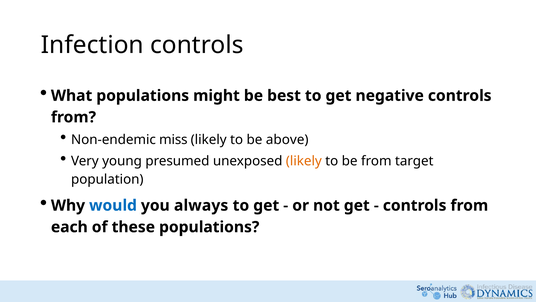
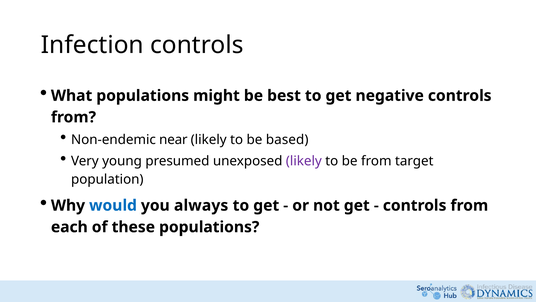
miss: miss -> near (173, 139)
above: above -> based (287, 139)
likely colour: orange -> purple (304, 161)
